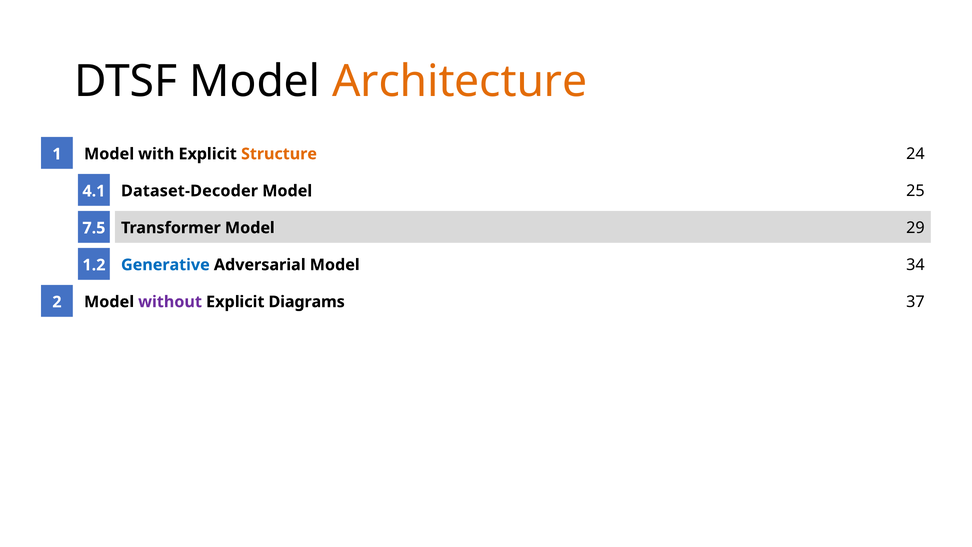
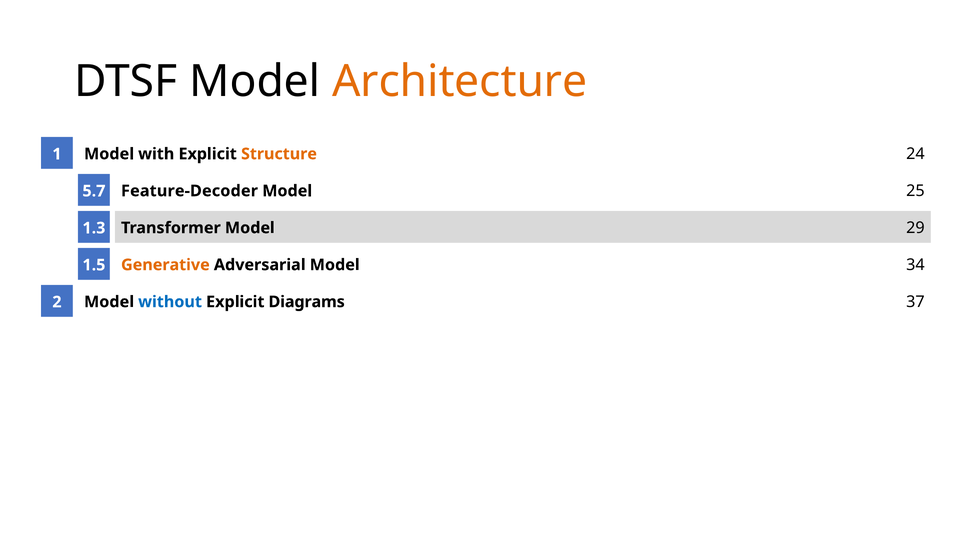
Dataset-Decoder: Dataset-Decoder -> Feature-Decoder (189, 191)
4.1: 4.1 -> 5.7 (94, 191)
7.5: 7.5 -> 1.3 (94, 228)
Generative colour: blue -> orange (165, 265)
1.2: 1.2 -> 1.5 (94, 265)
without colour: purple -> blue (170, 302)
